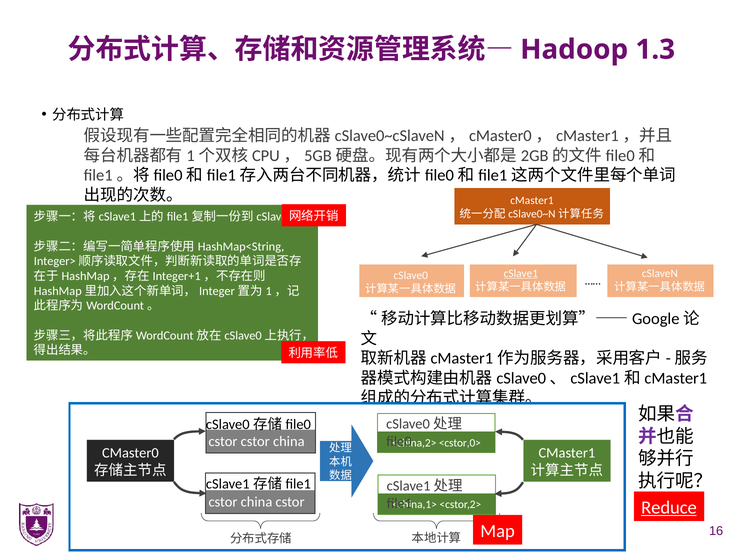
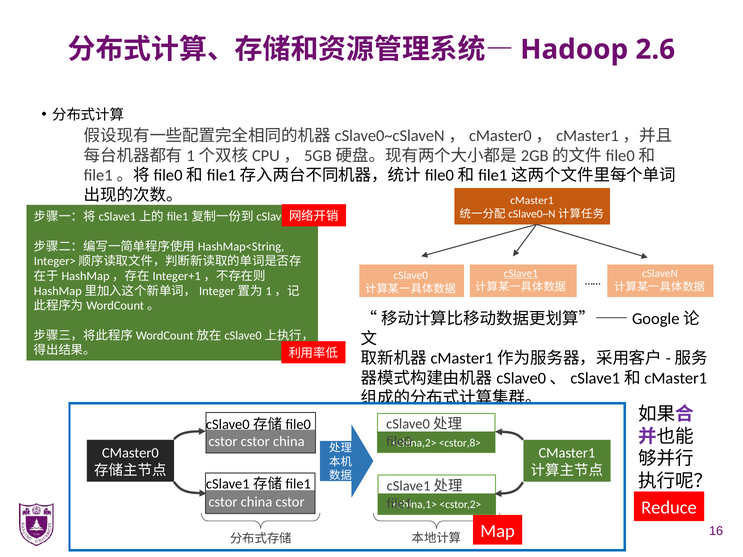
1.3: 1.3 -> 2.6 (655, 50)
<cstor,0>: <cstor,0> -> <cstor,8> (460, 443)
Reduce underline: present -> none (669, 508)
